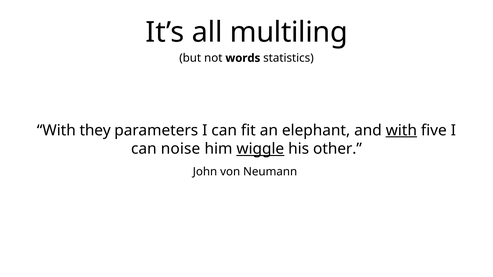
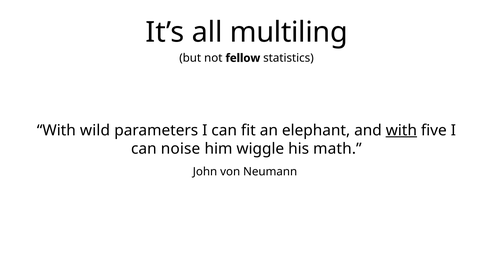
words: words -> fellow (243, 58)
they: they -> wild (95, 130)
wiggle underline: present -> none (260, 149)
other: other -> math (337, 149)
